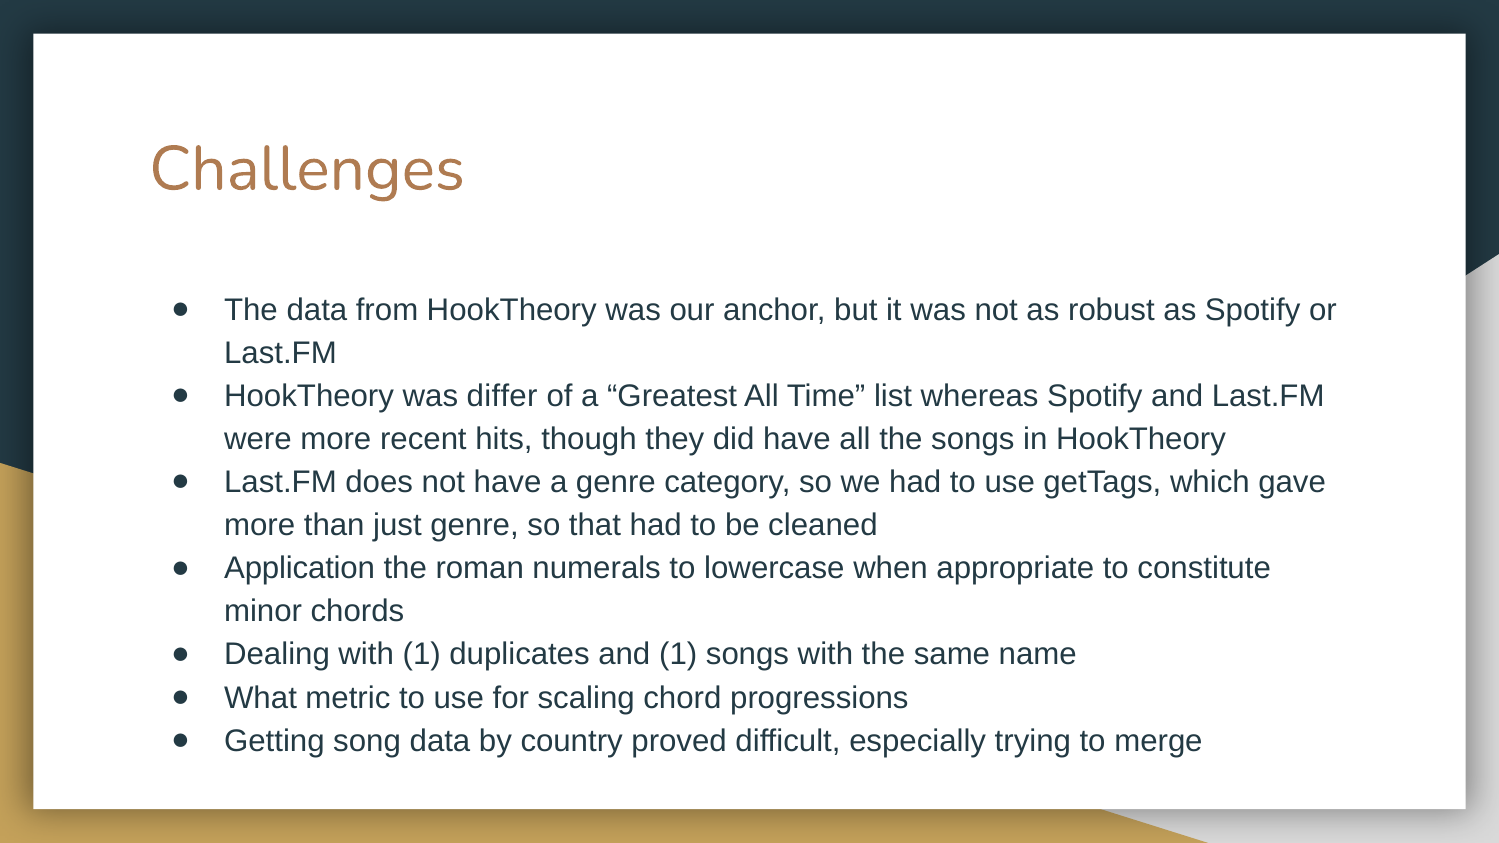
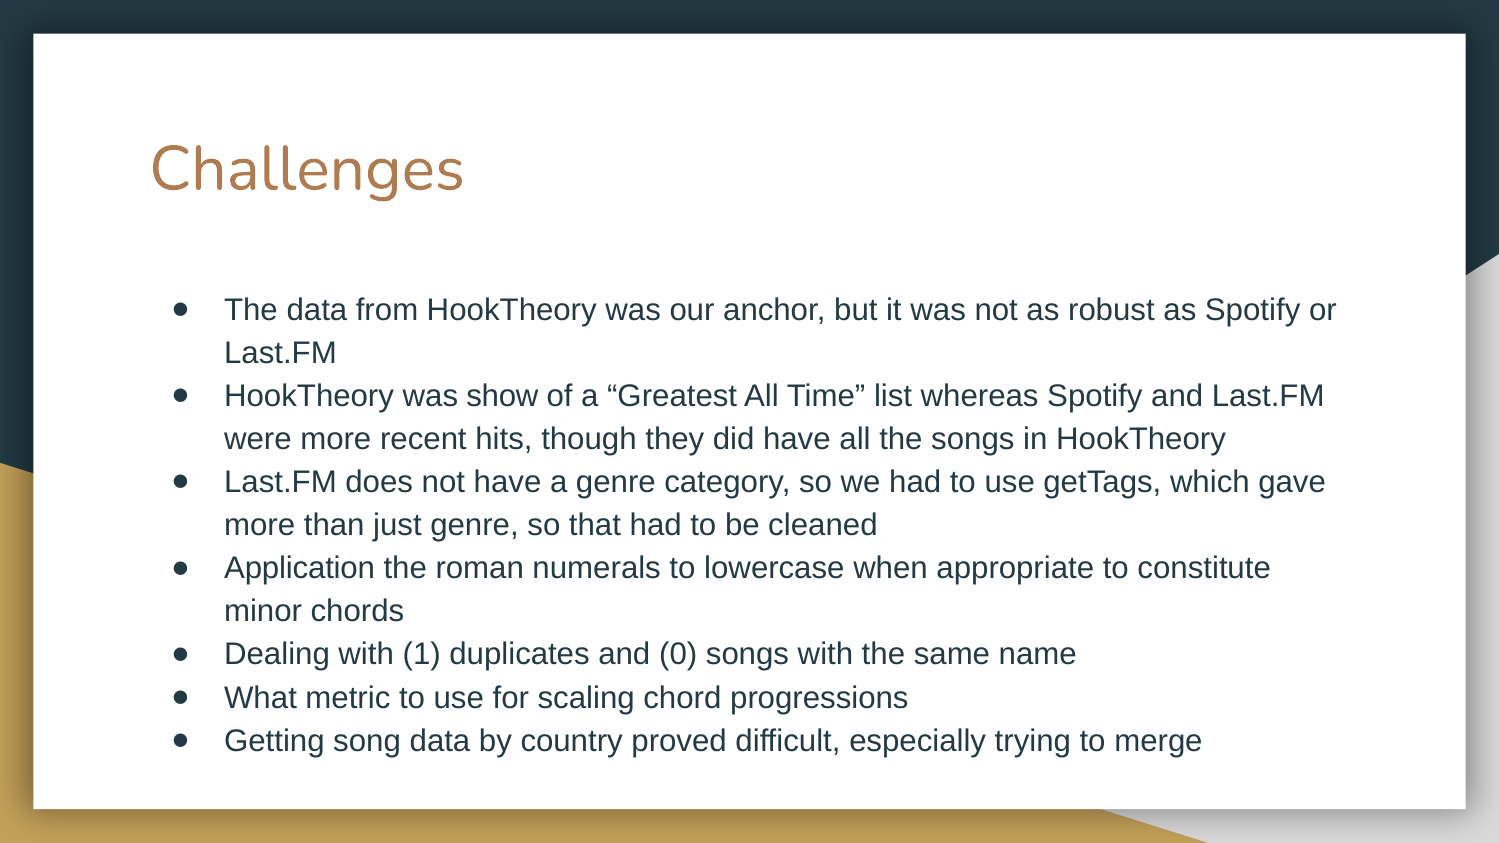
differ: differ -> show (502, 396)
and 1: 1 -> 0 (678, 655)
